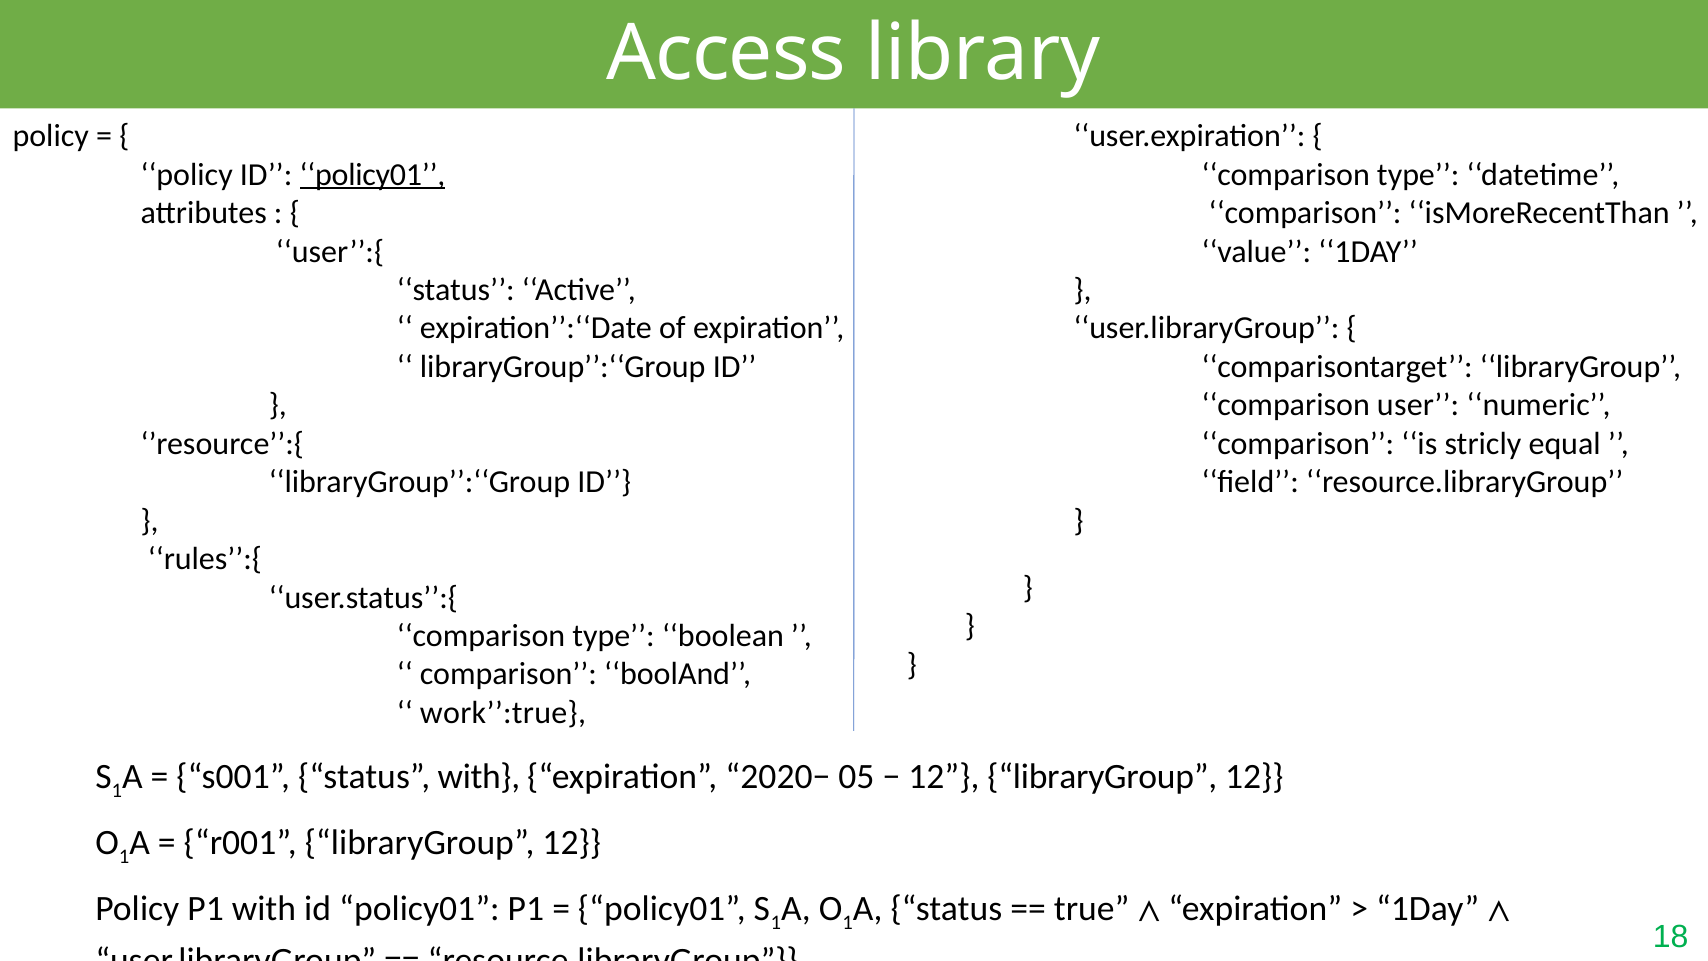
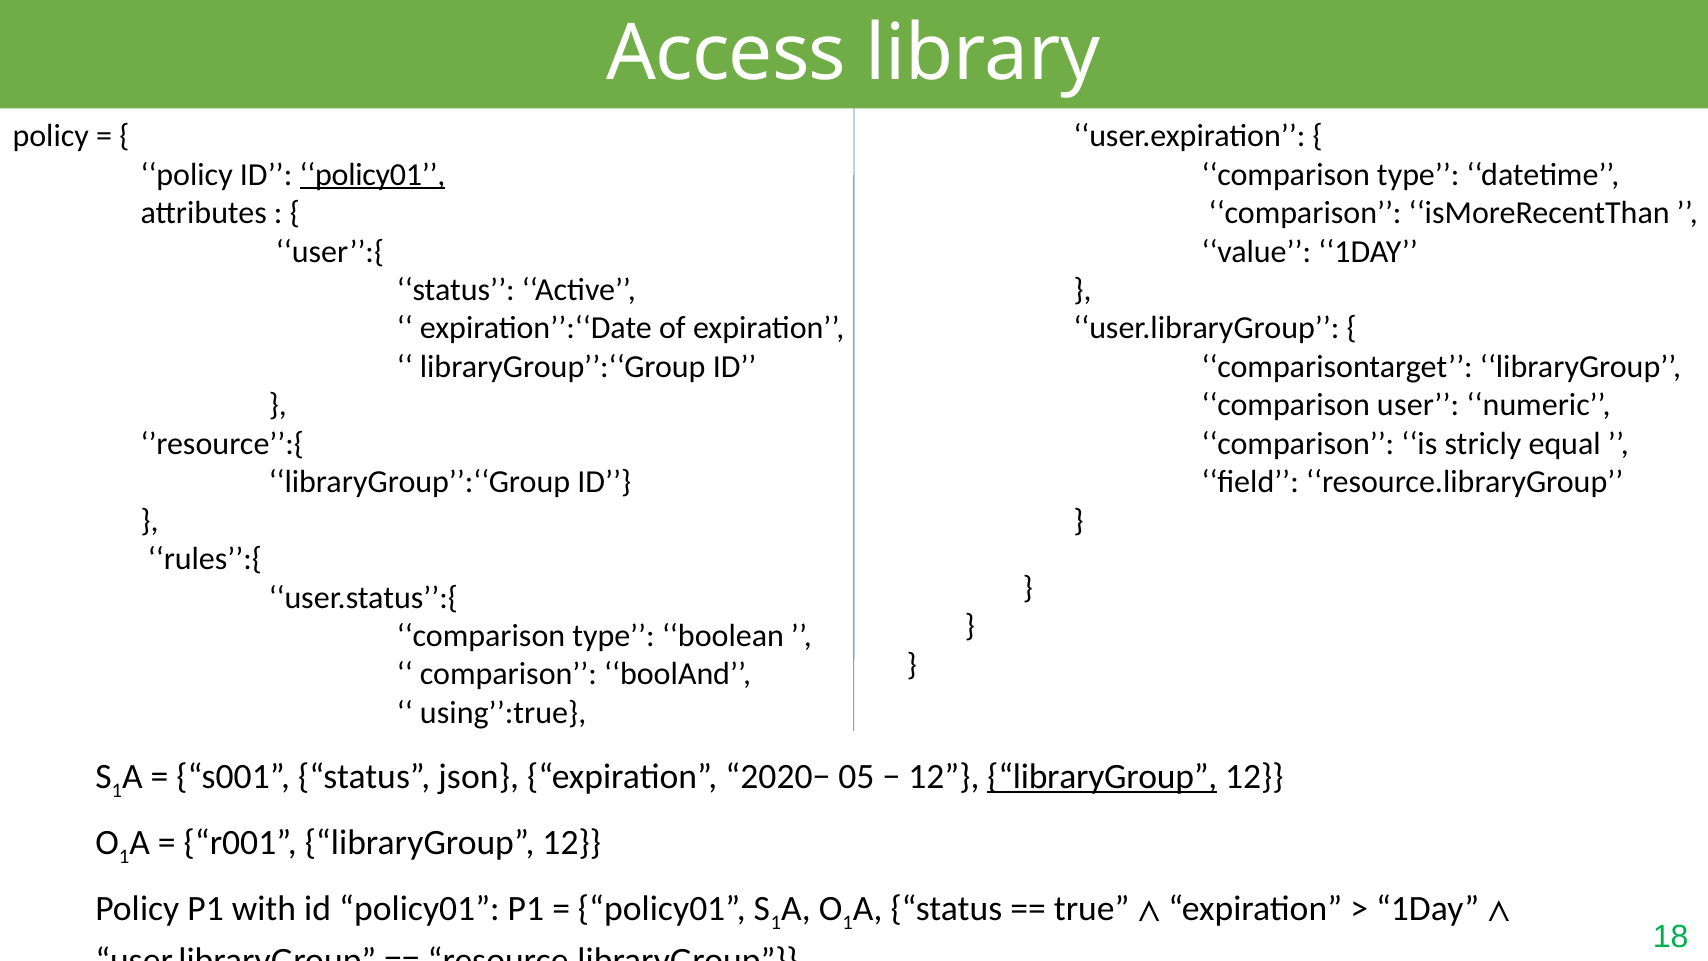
work’’:true: work’’:true -> using’’:true (503, 713)
status with: with -> json (479, 776)
libraryGroup underline: none -> present (1102, 776)
